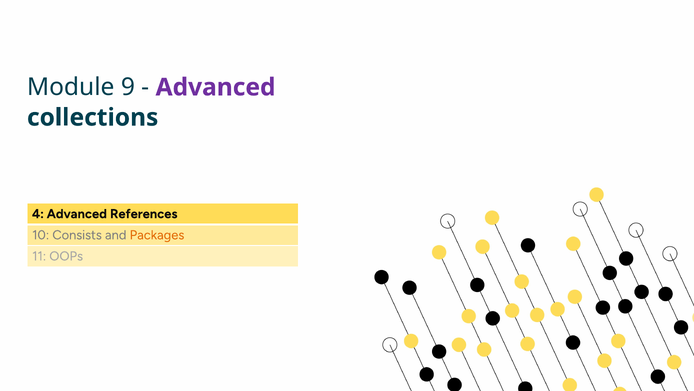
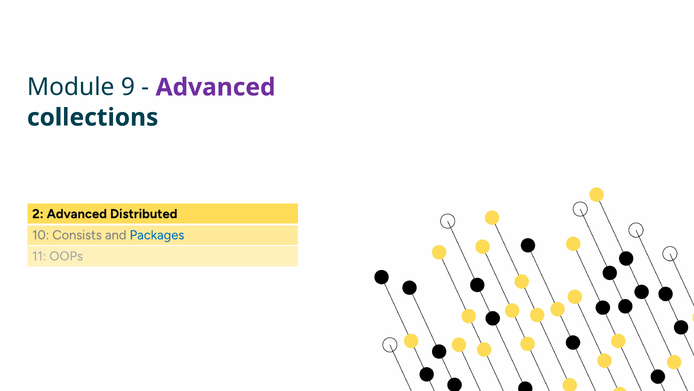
4: 4 -> 2 (38, 214)
References: References -> Distributed (144, 214)
Packages colour: orange -> blue (157, 235)
